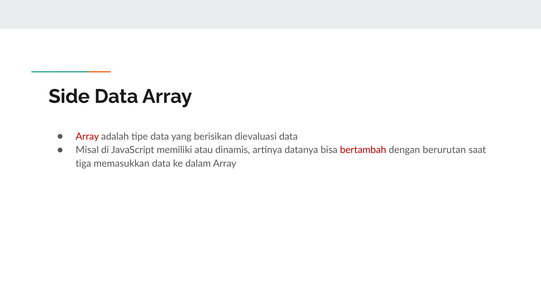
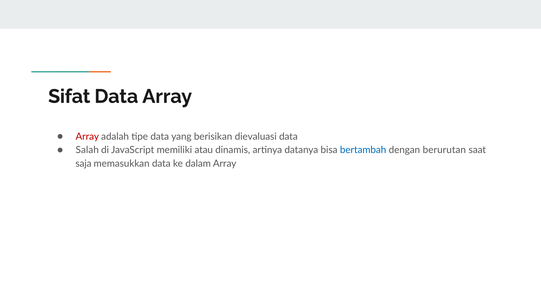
Side: Side -> Sifat (69, 97)
Misal: Misal -> Salah (87, 150)
bertambah colour: red -> blue (363, 150)
tiga: tiga -> saja (83, 164)
